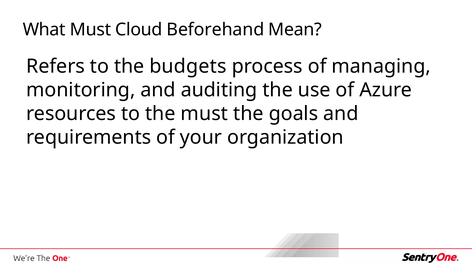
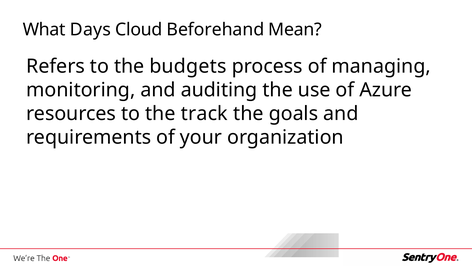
What Must: Must -> Days (90, 30)
the must: must -> track (204, 113)
